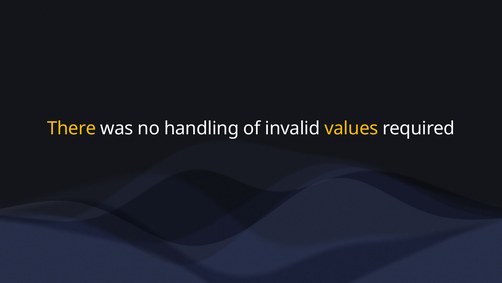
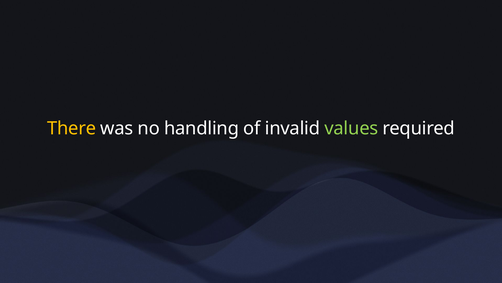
values colour: yellow -> light green (351, 128)
